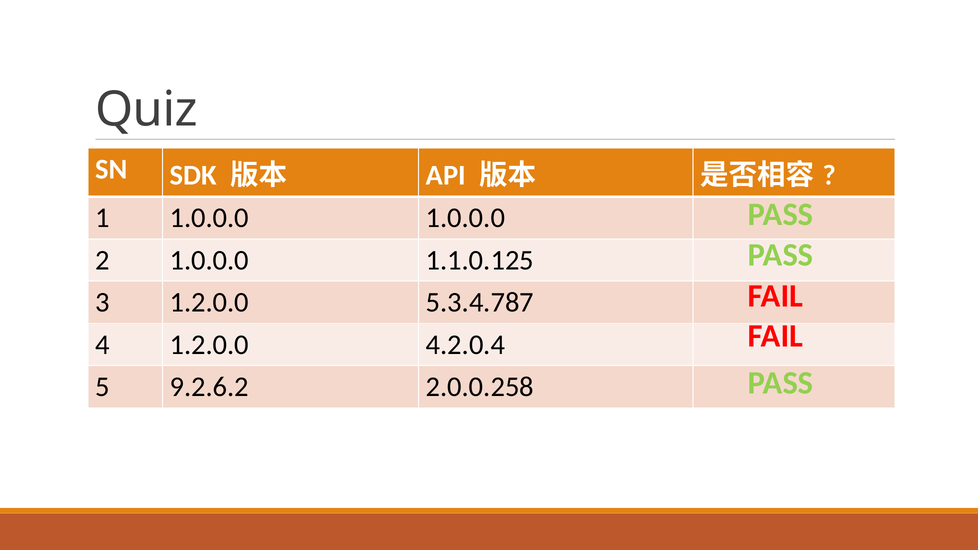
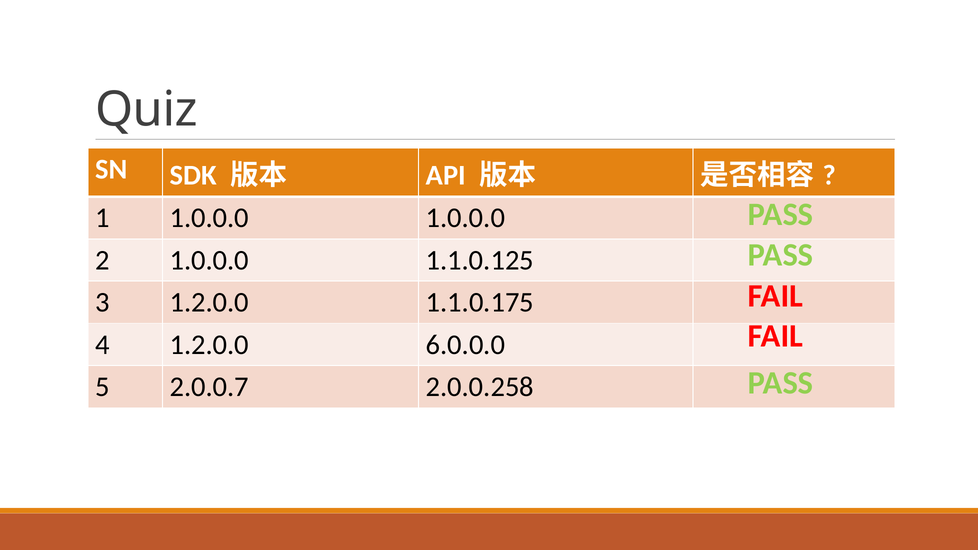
5.3.4.787: 5.3.4.787 -> 1.1.0.175 (480, 303)
4.2.0.4: 4.2.0.4 -> 6.0.0.0 (465, 345)
9.2.6.2: 9.2.6.2 -> 2.0.0.7 (209, 387)
